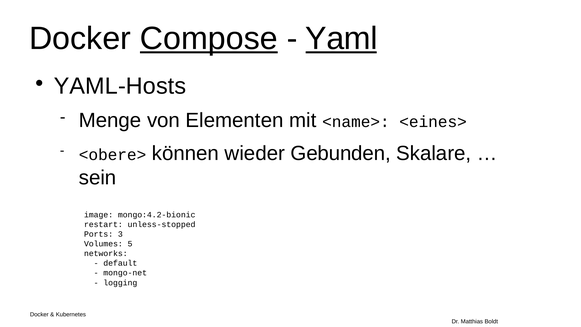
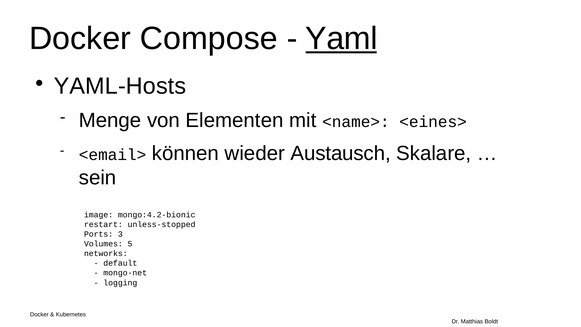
Compose underline: present -> none (209, 38)
<obere>: <obere> -> <email> (113, 155)
Gebunden: Gebunden -> Austausch (341, 153)
